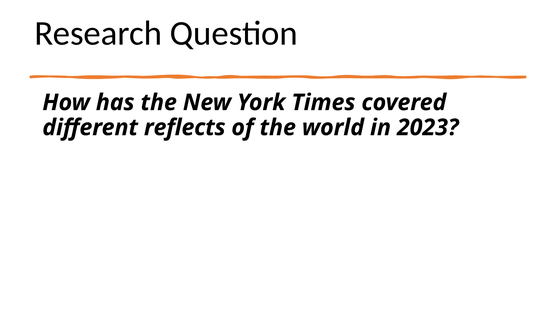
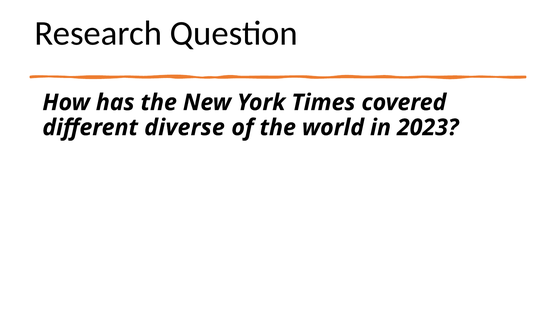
reflects: reflects -> diverse (185, 127)
